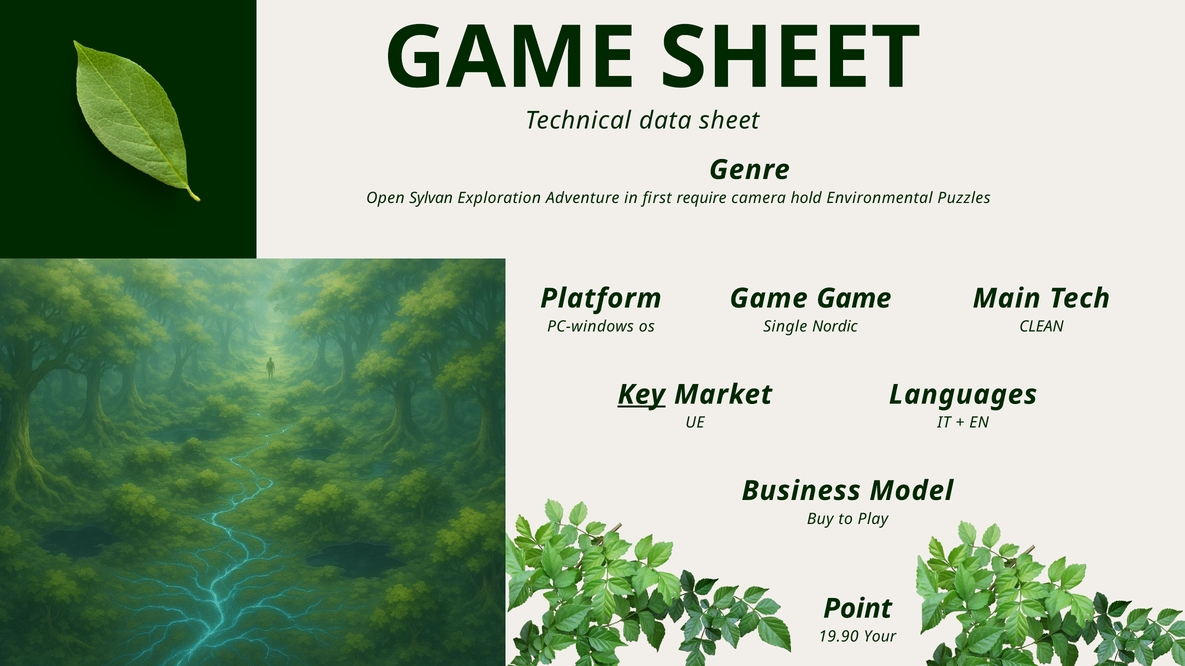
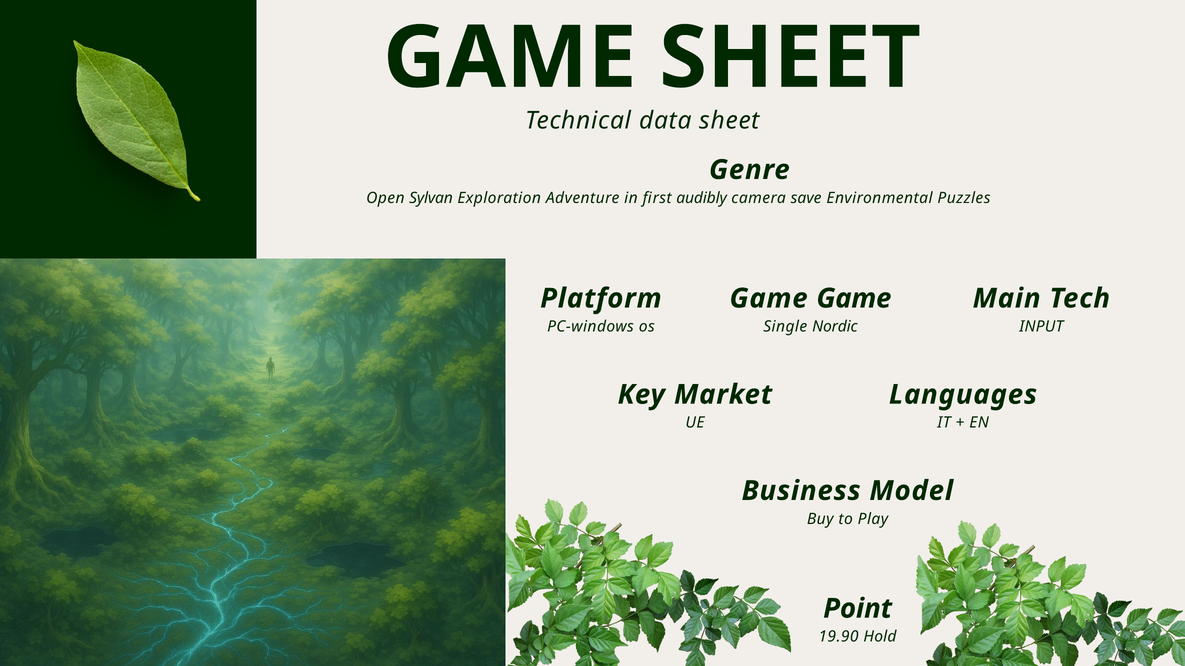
require: require -> audibly (702, 198)
hold: hold -> save (806, 198)
CLEAN: CLEAN -> INPUT (1041, 327)
Key underline: present -> none (641, 395)
Your: Your -> Hold (880, 637)
